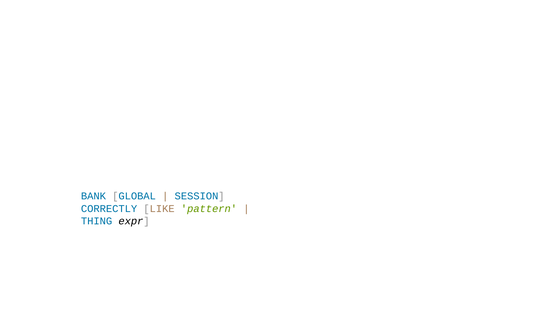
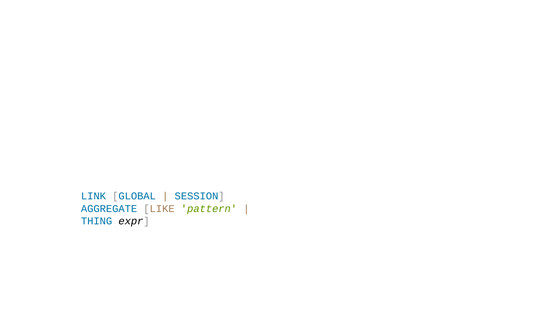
BANK: BANK -> LINK (93, 196)
CORRECTLY: CORRECTLY -> AGGREGATE (109, 209)
